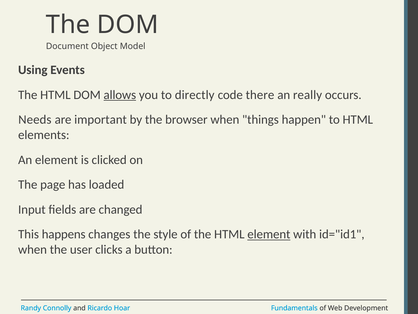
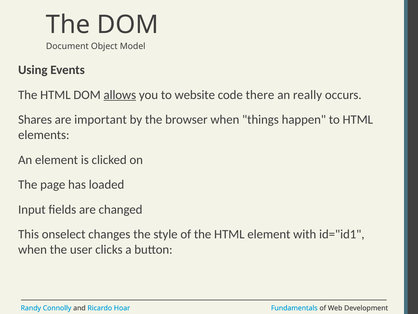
directly: directly -> website (195, 95)
Needs: Needs -> Shares (35, 119)
happens: happens -> onselect (64, 234)
element underline: present -> none (269, 234)
